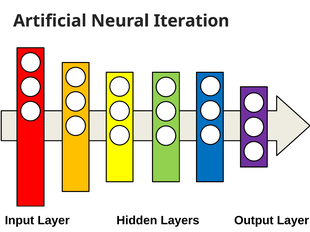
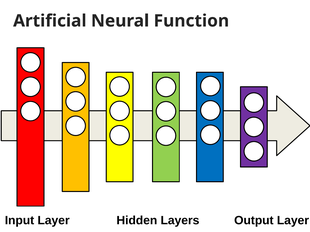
Iteration: Iteration -> Function (191, 21)
